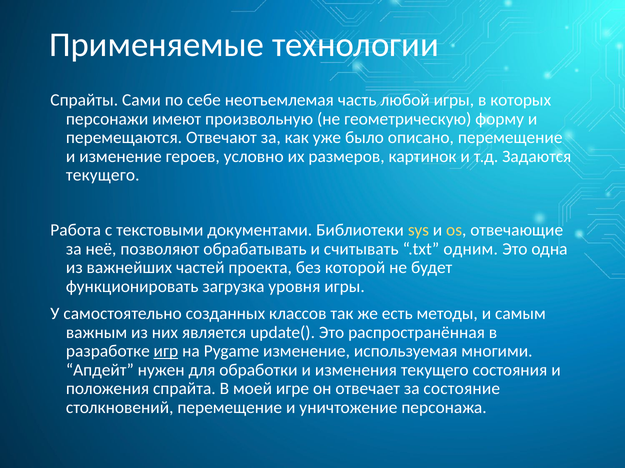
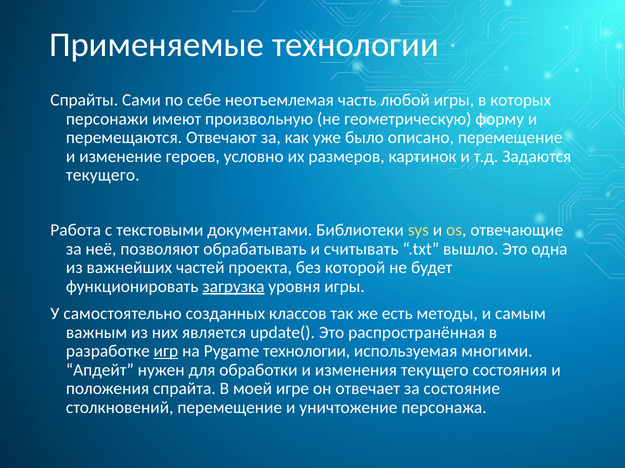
одним: одним -> вышло (471, 249)
загрузка underline: none -> present (233, 287)
Pygame изменение: изменение -> технологии (307, 352)
